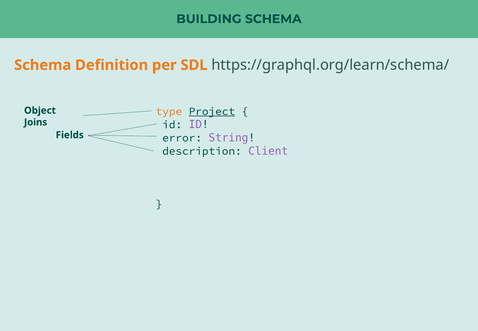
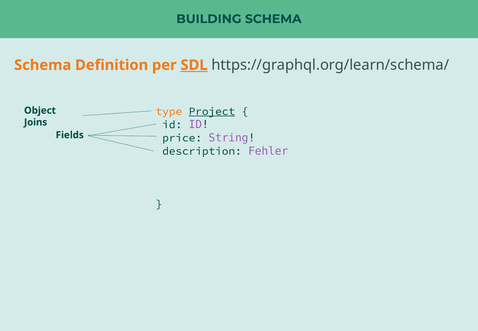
SDL underline: none -> present (194, 65)
error: error -> price (182, 138)
Client: Client -> Fehler (268, 151)
